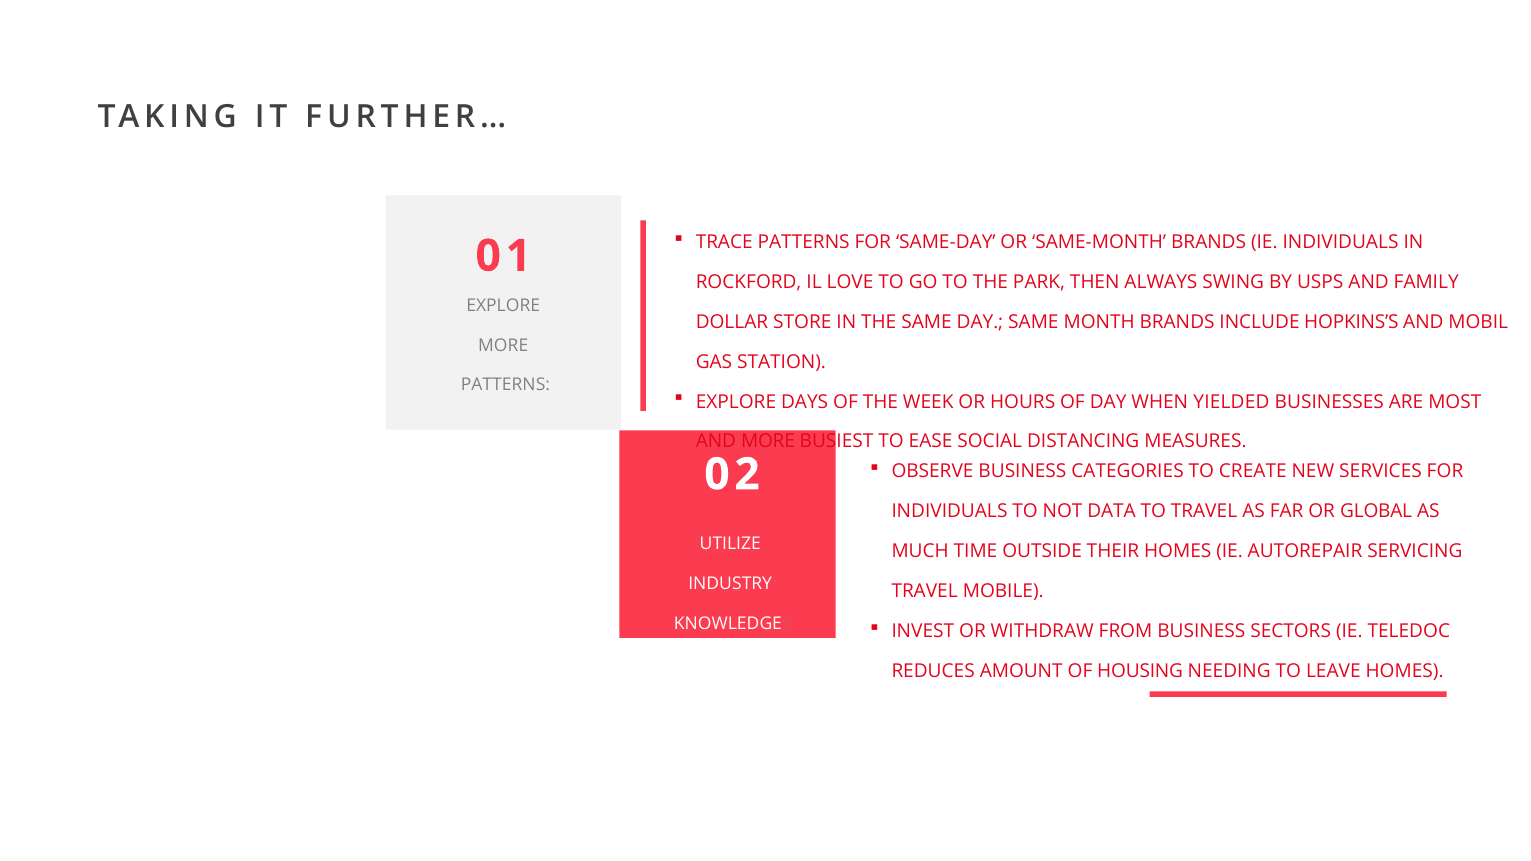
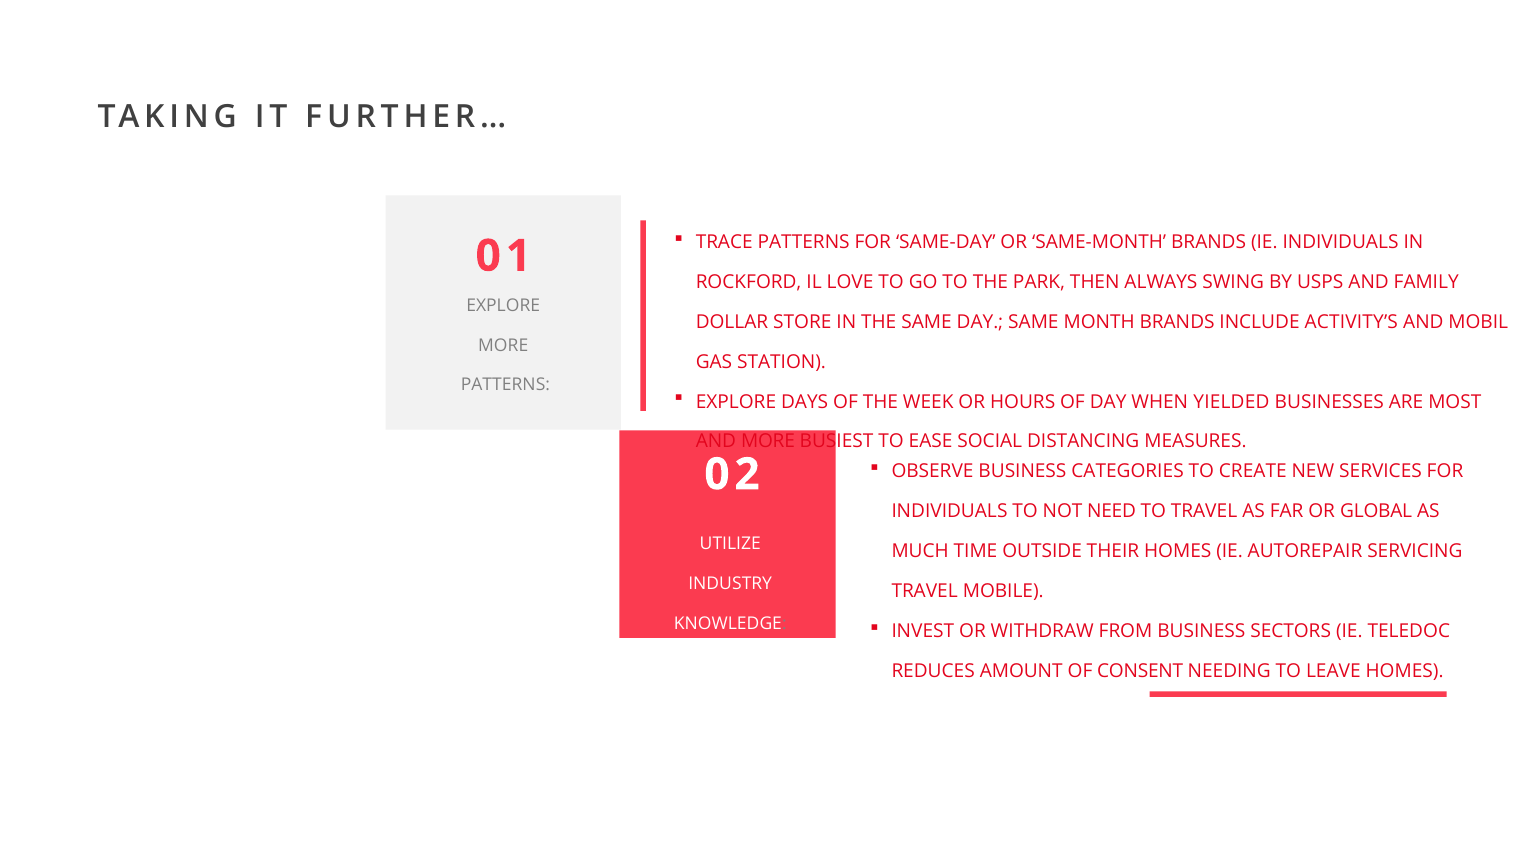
HOPKINS’S: HOPKINS’S -> ACTIVITY’S (1351, 322)
DATA: DATA -> NEED (1112, 511)
HOUSING: HOUSING -> CONSENT (1140, 671)
